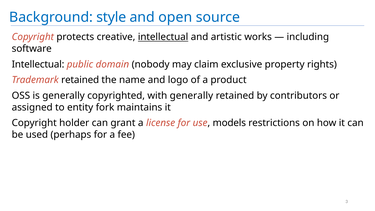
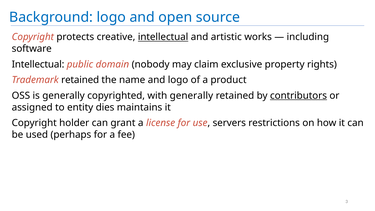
Background style: style -> logo (111, 17)
contributors underline: none -> present (298, 96)
fork: fork -> dies (105, 107)
models: models -> servers (229, 123)
